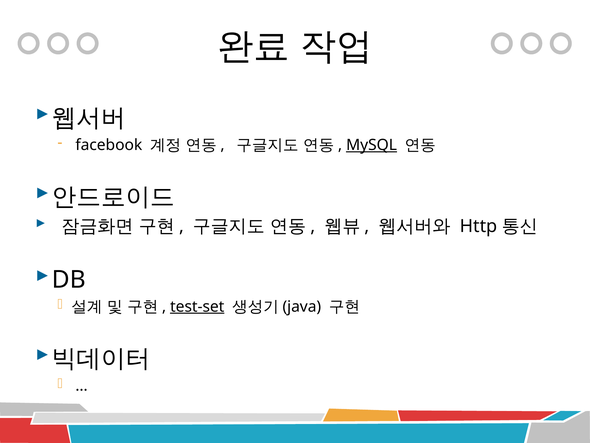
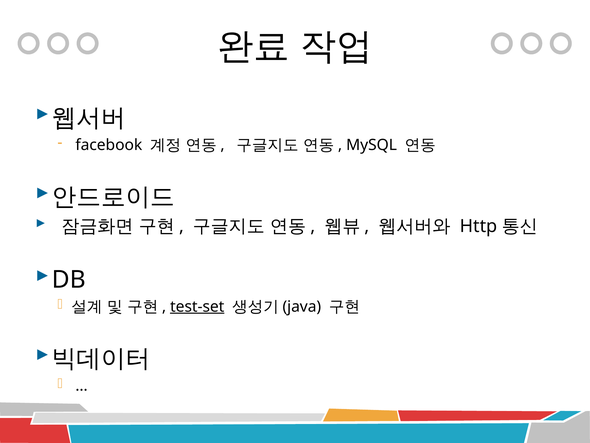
MySQL underline: present -> none (372, 145)
